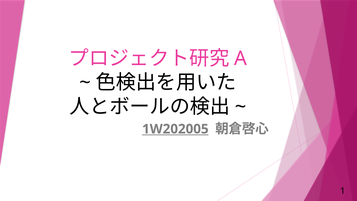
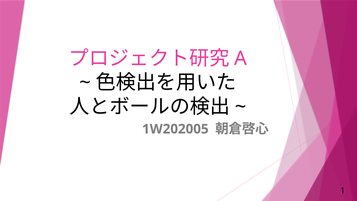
1W202005 underline: present -> none (175, 129)
